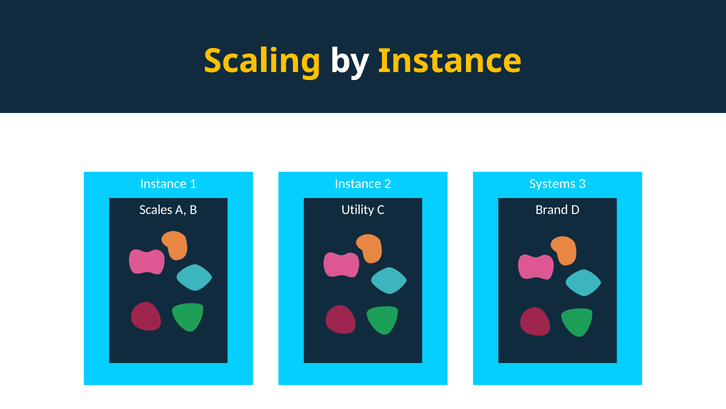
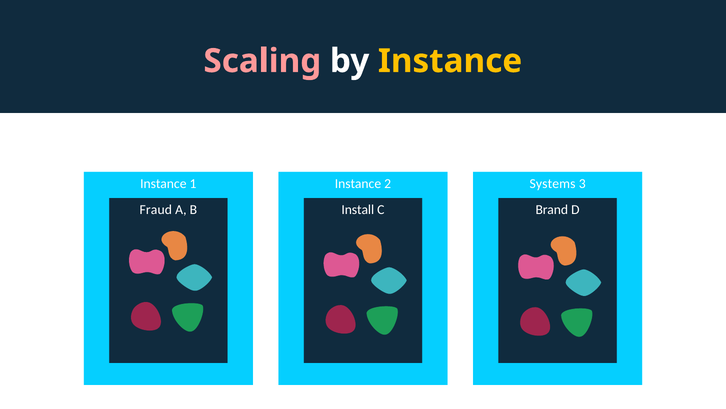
Scaling colour: yellow -> pink (262, 61)
Scales: Scales -> Fraud (156, 210)
Utility: Utility -> Install (358, 210)
